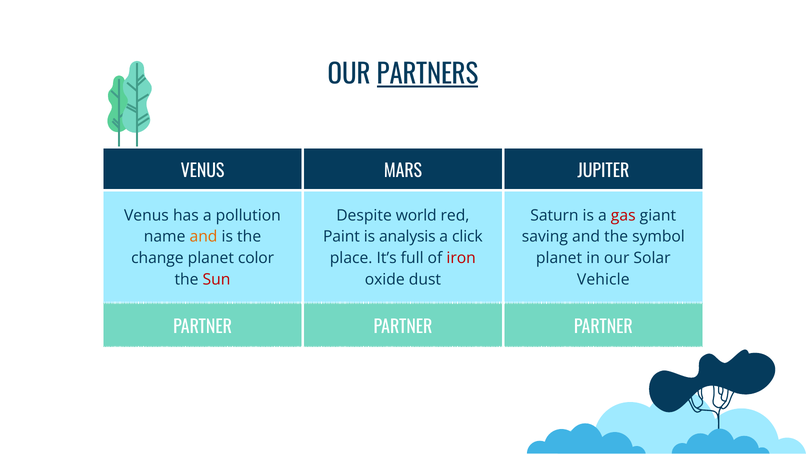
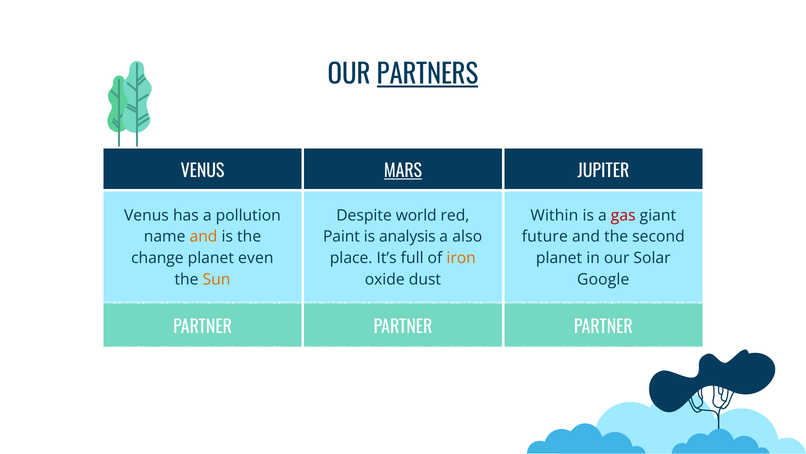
MARS underline: none -> present (403, 171)
Saturn: Saturn -> Within (554, 215)
click: click -> also (467, 236)
saving: saving -> future (545, 236)
symbol: symbol -> second (658, 236)
color: color -> even (256, 258)
iron colour: red -> orange (461, 258)
Sun colour: red -> orange (217, 279)
Vehicle: Vehicle -> Google (603, 279)
